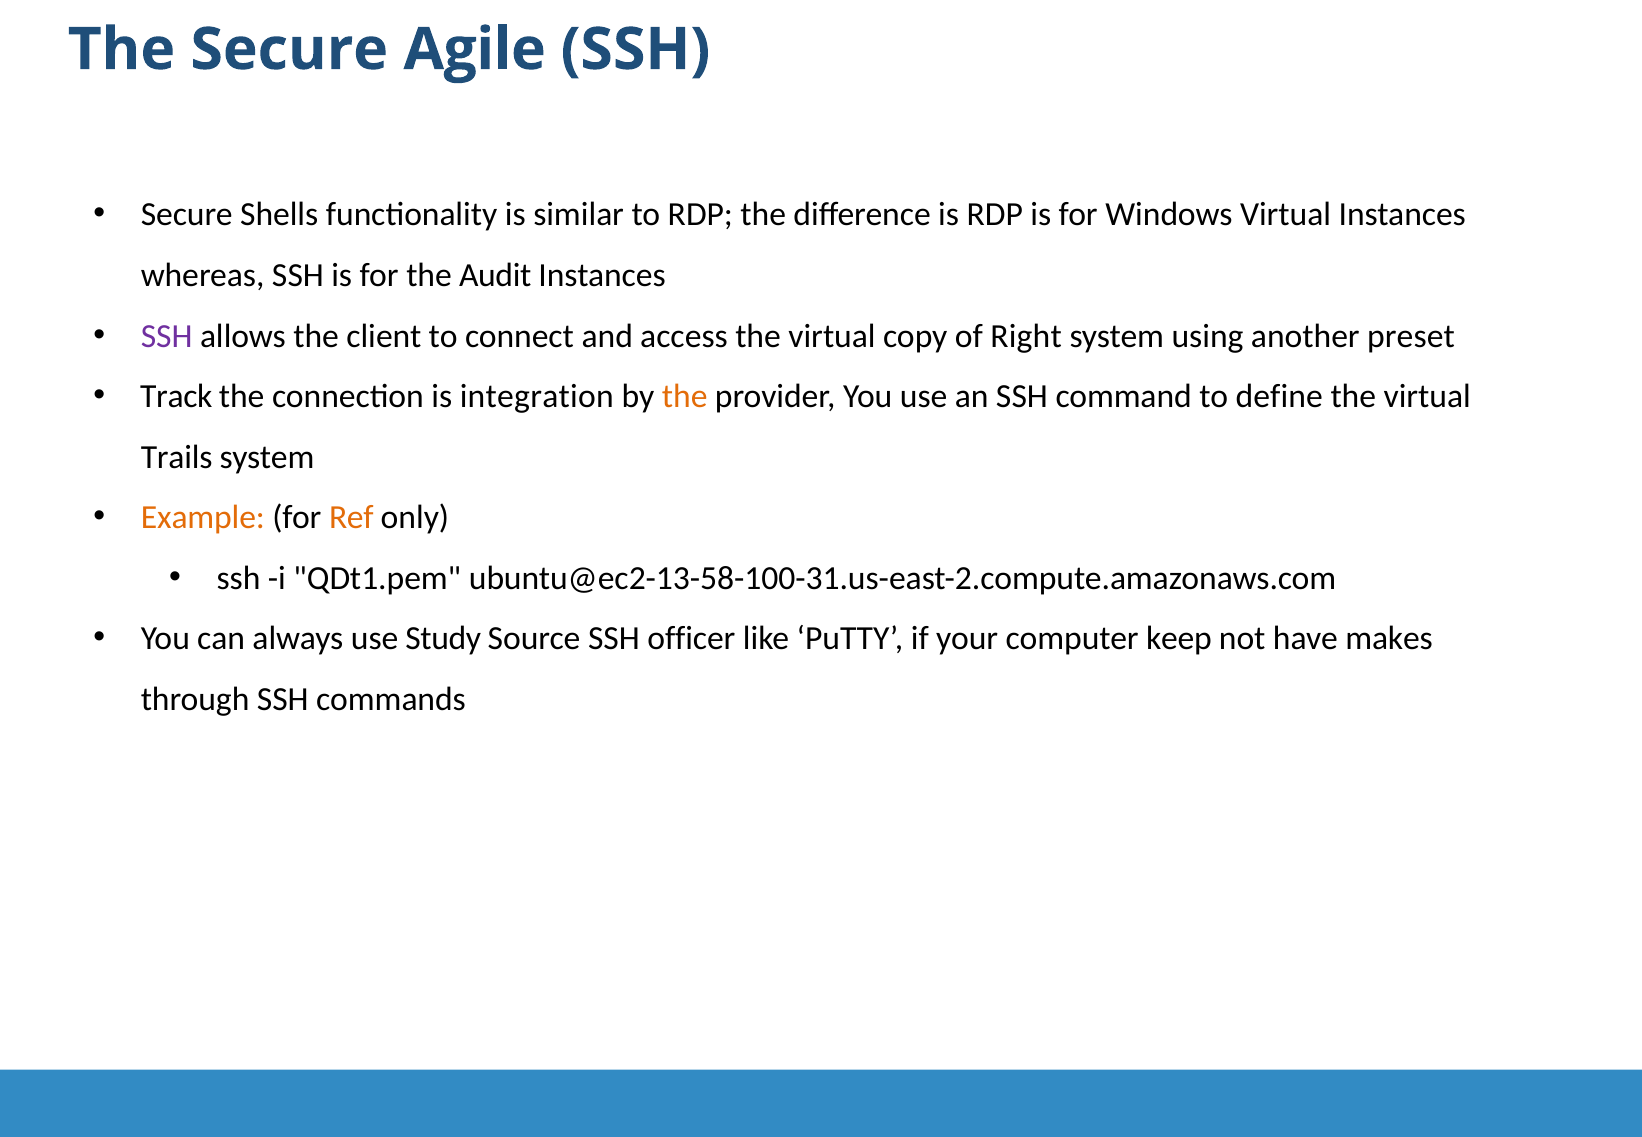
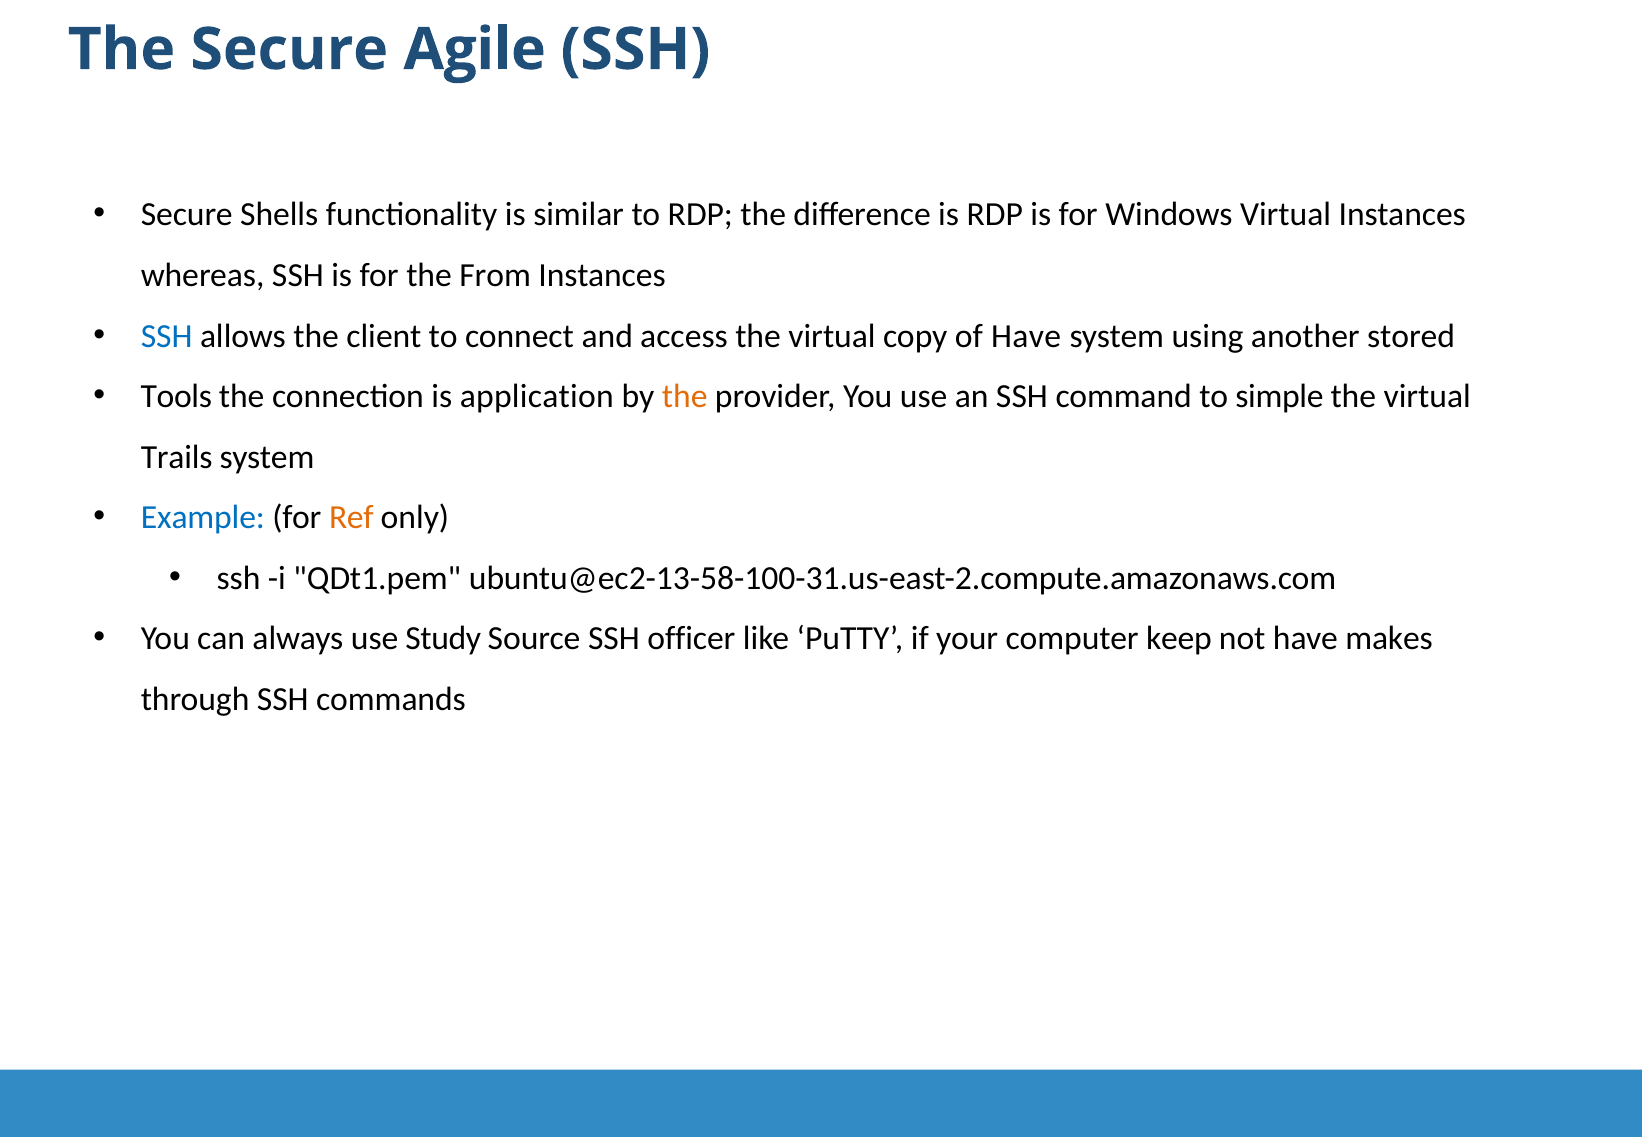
Audit: Audit -> From (495, 275)
SSH colour: purple -> blue (167, 336)
of Right: Right -> Have (1026, 336)
preset: preset -> stored (1411, 336)
Track: Track -> Tools (176, 396)
integration: integration -> application (537, 396)
define: define -> simple (1279, 396)
Example colour: orange -> blue (203, 517)
